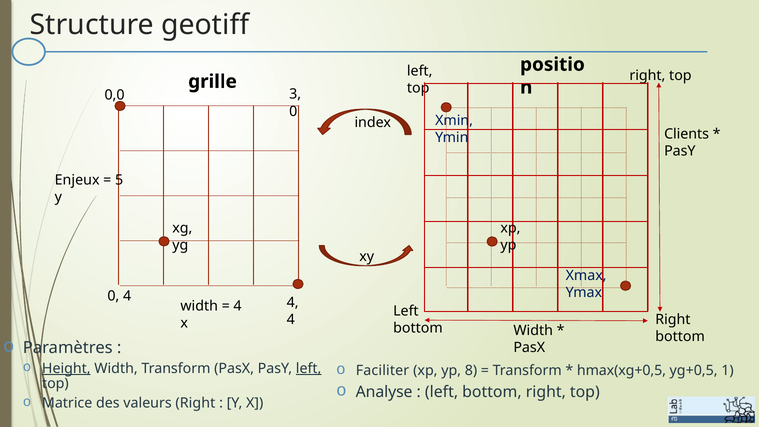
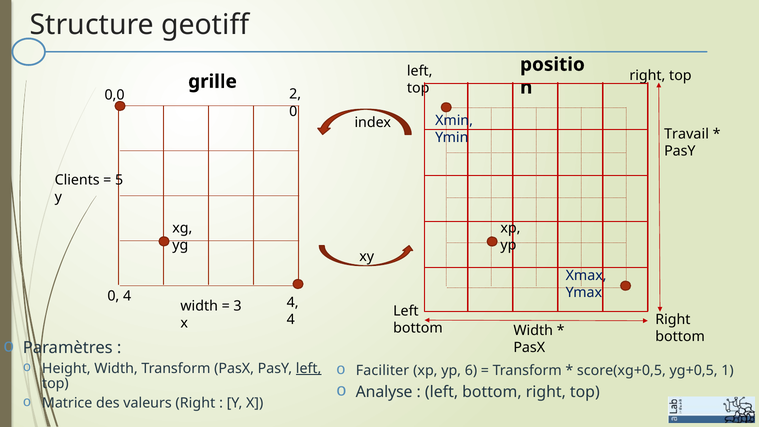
3: 3 -> 2 (295, 94)
Clients: Clients -> Travail (687, 134)
Enjeux: Enjeux -> Clients (77, 180)
4: 4 -> 3 (238, 306)
Height underline: present -> none (66, 368)
8: 8 -> 6 (471, 371)
hmax(xg+0,5: hmax(xg+0,5 -> score(xg+0,5 (621, 371)
